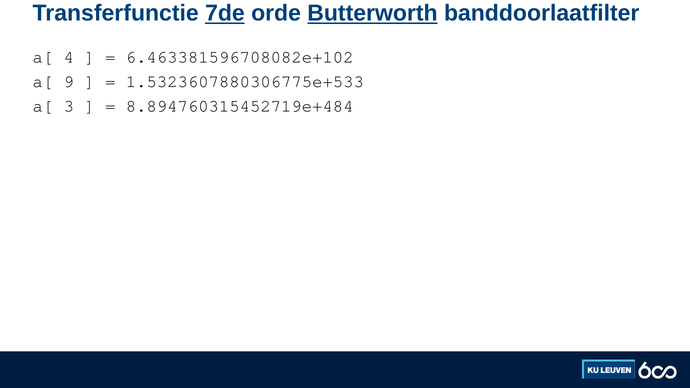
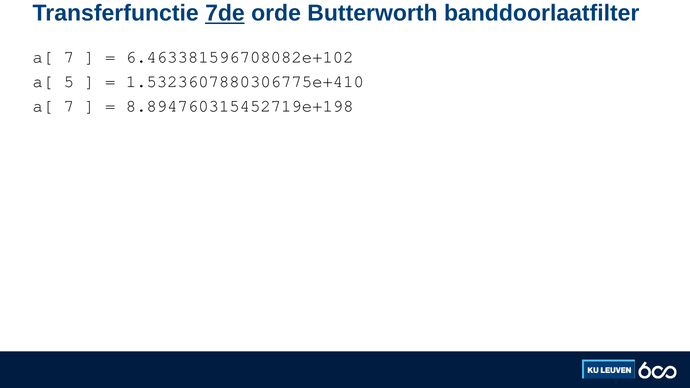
Butterworth underline: present -> none (372, 13)
4: 4 -> 7 (69, 57)
9: 9 -> 5 (69, 82)
1.5323607880306775e+533: 1.5323607880306775e+533 -> 1.5323607880306775e+410 (245, 82)
3: 3 -> 7 (69, 106)
8.894760315452719e+484: 8.894760315452719e+484 -> 8.894760315452719e+198 (240, 106)
